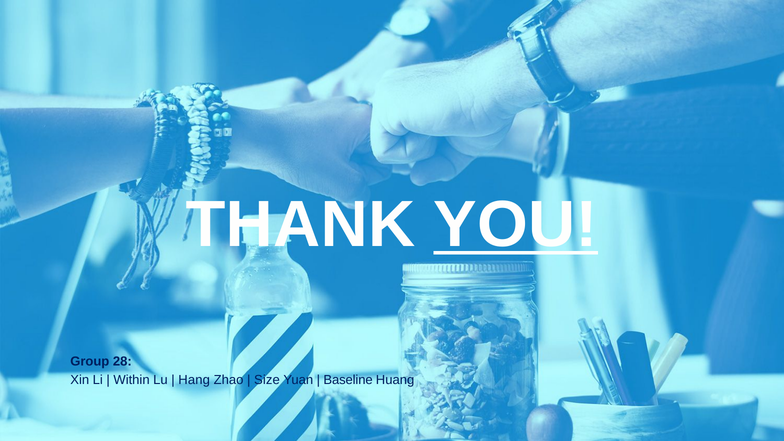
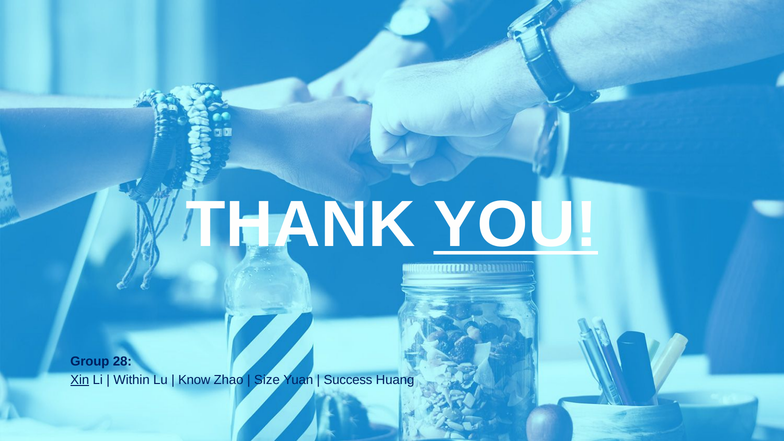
Xin underline: none -> present (80, 380)
Hang: Hang -> Know (194, 380)
Baseline: Baseline -> Success (348, 380)
